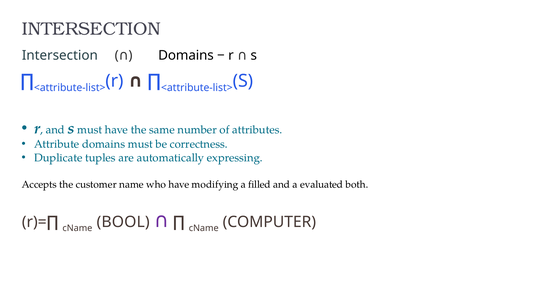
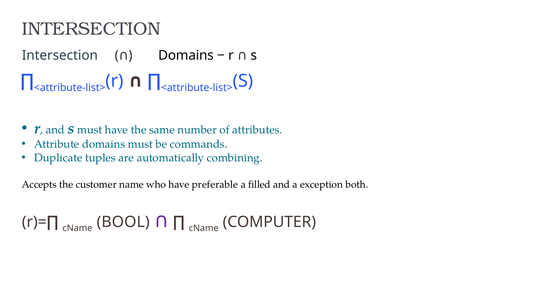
correctness: correctness -> commands (199, 144)
expressing: expressing -> combining (235, 158)
modifying: modifying -> preferable (215, 185)
evaluated: evaluated -> exception (322, 185)
